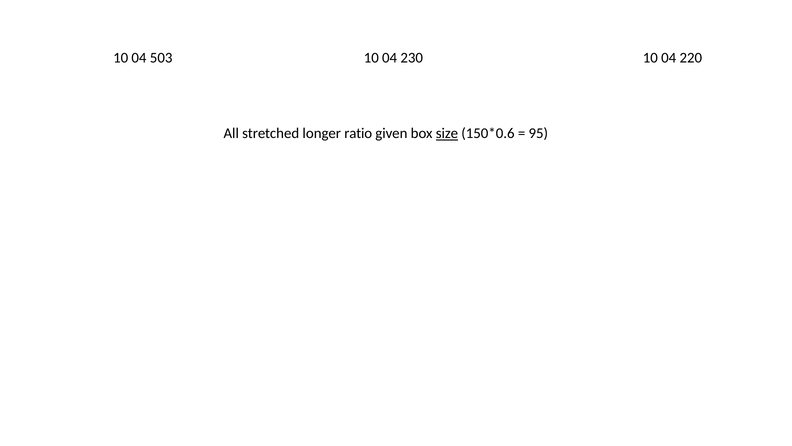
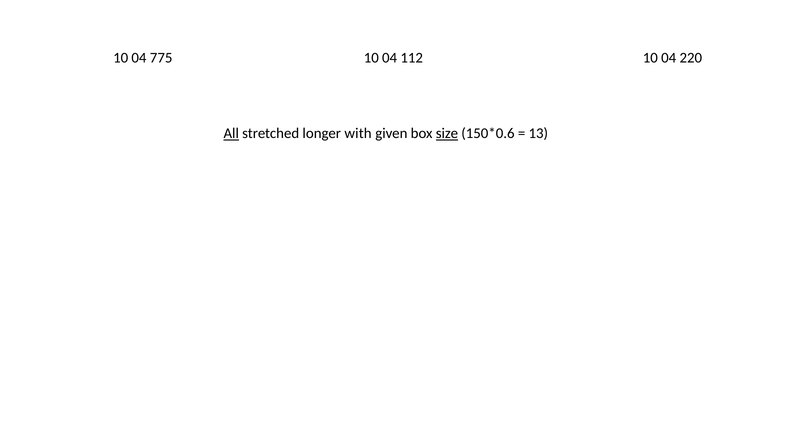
503: 503 -> 775 (161, 58)
230: 230 -> 112 (412, 58)
All underline: none -> present (231, 133)
ratio: ratio -> with (358, 133)
95: 95 -> 13 (538, 133)
